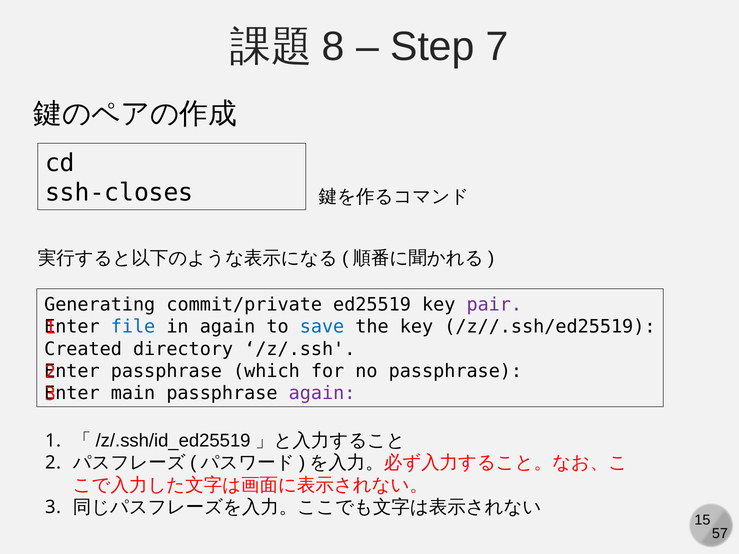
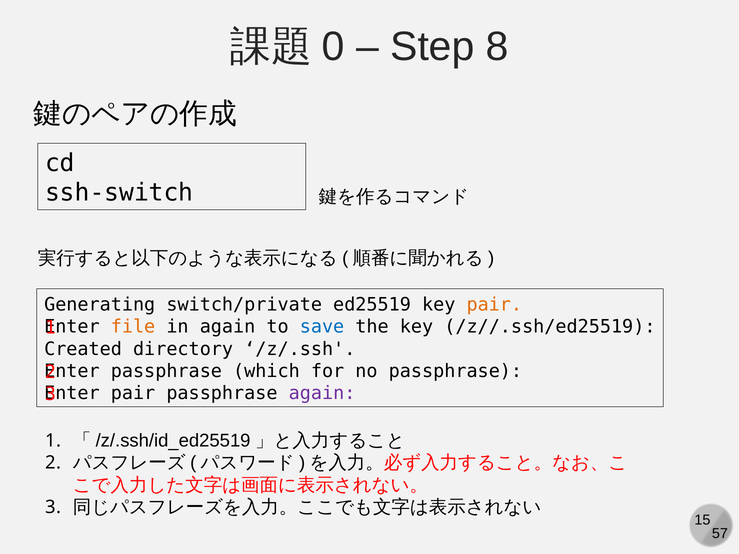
8: 8 -> 0 (333, 47)
7: 7 -> 8 (497, 47)
ssh-closes: ssh-closes -> ssh-switch (119, 193)
commit/private: commit/private -> switch/private (244, 305)
pair colour: purple -> orange (494, 305)
file colour: blue -> orange (133, 327)
main: main -> pair (133, 393)
